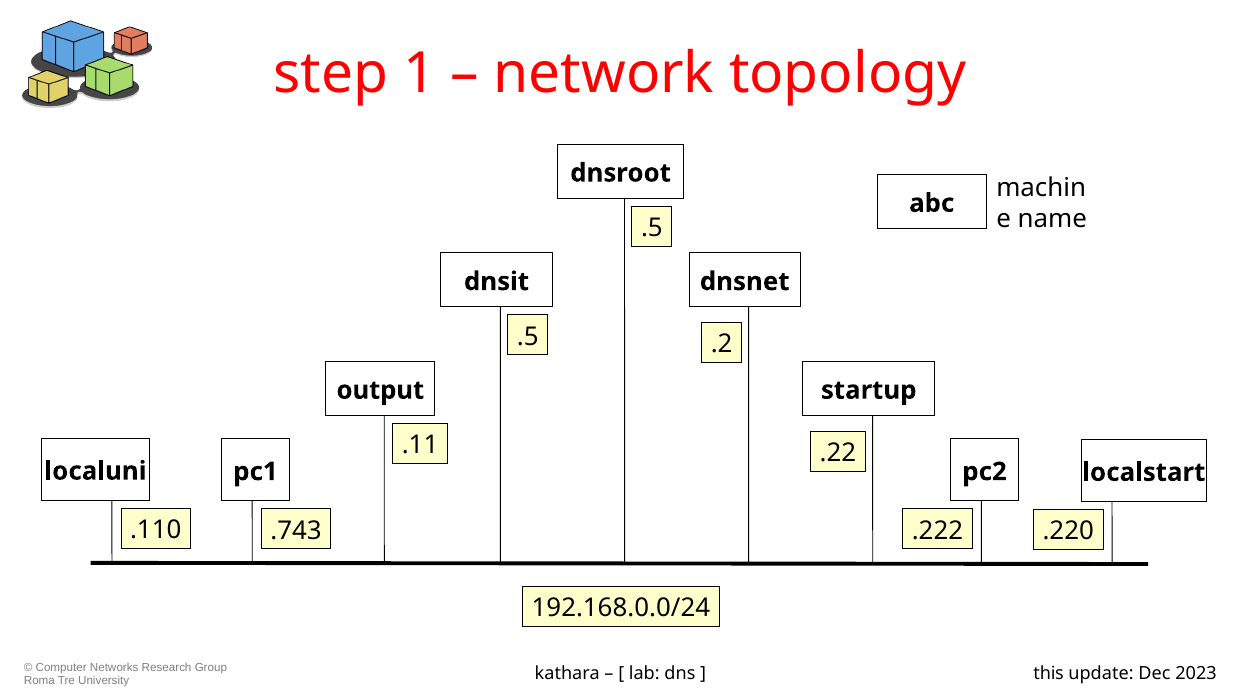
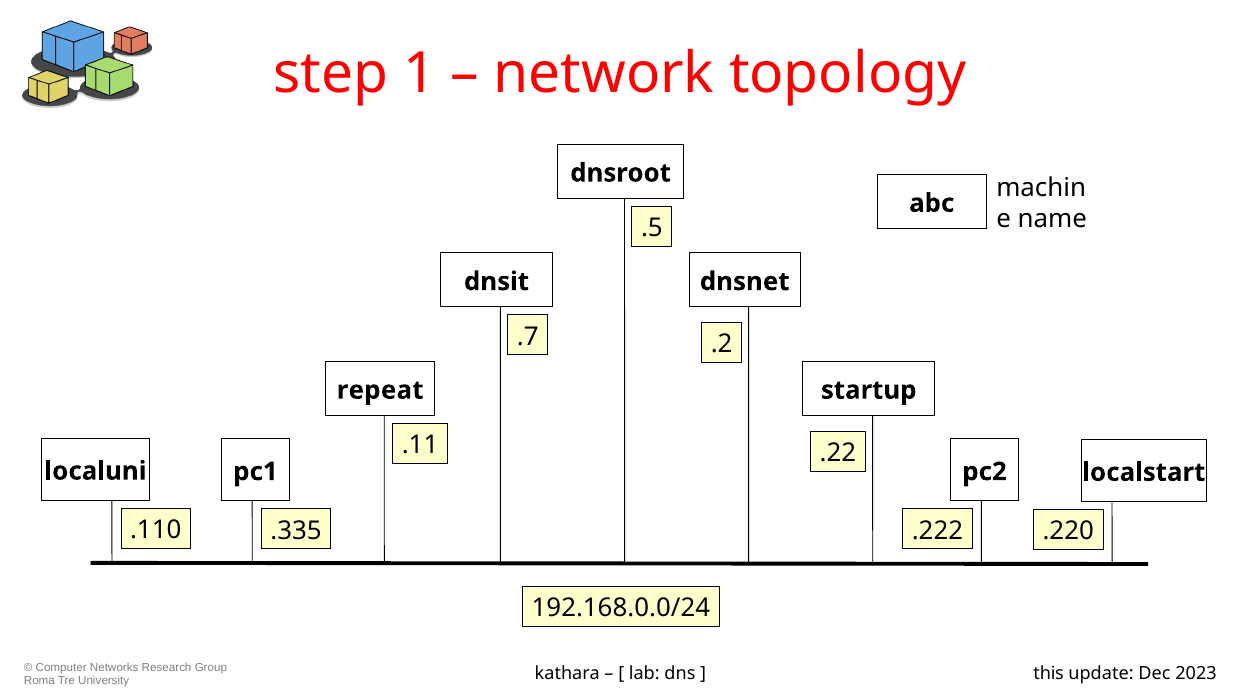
.5: .5 -> .7 (528, 337)
output: output -> repeat (380, 390)
.743: .743 -> .335 (296, 531)
